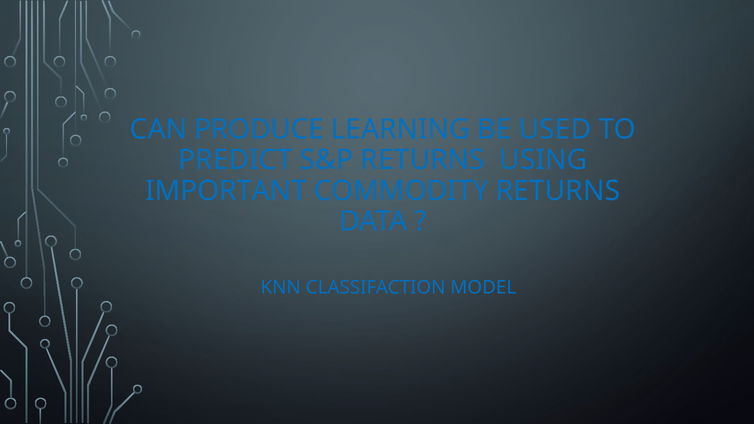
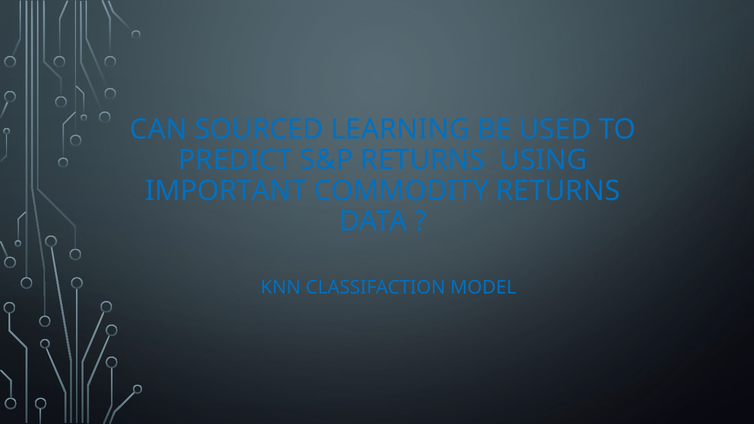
PRODUCE: PRODUCE -> SOURCED (259, 130)
